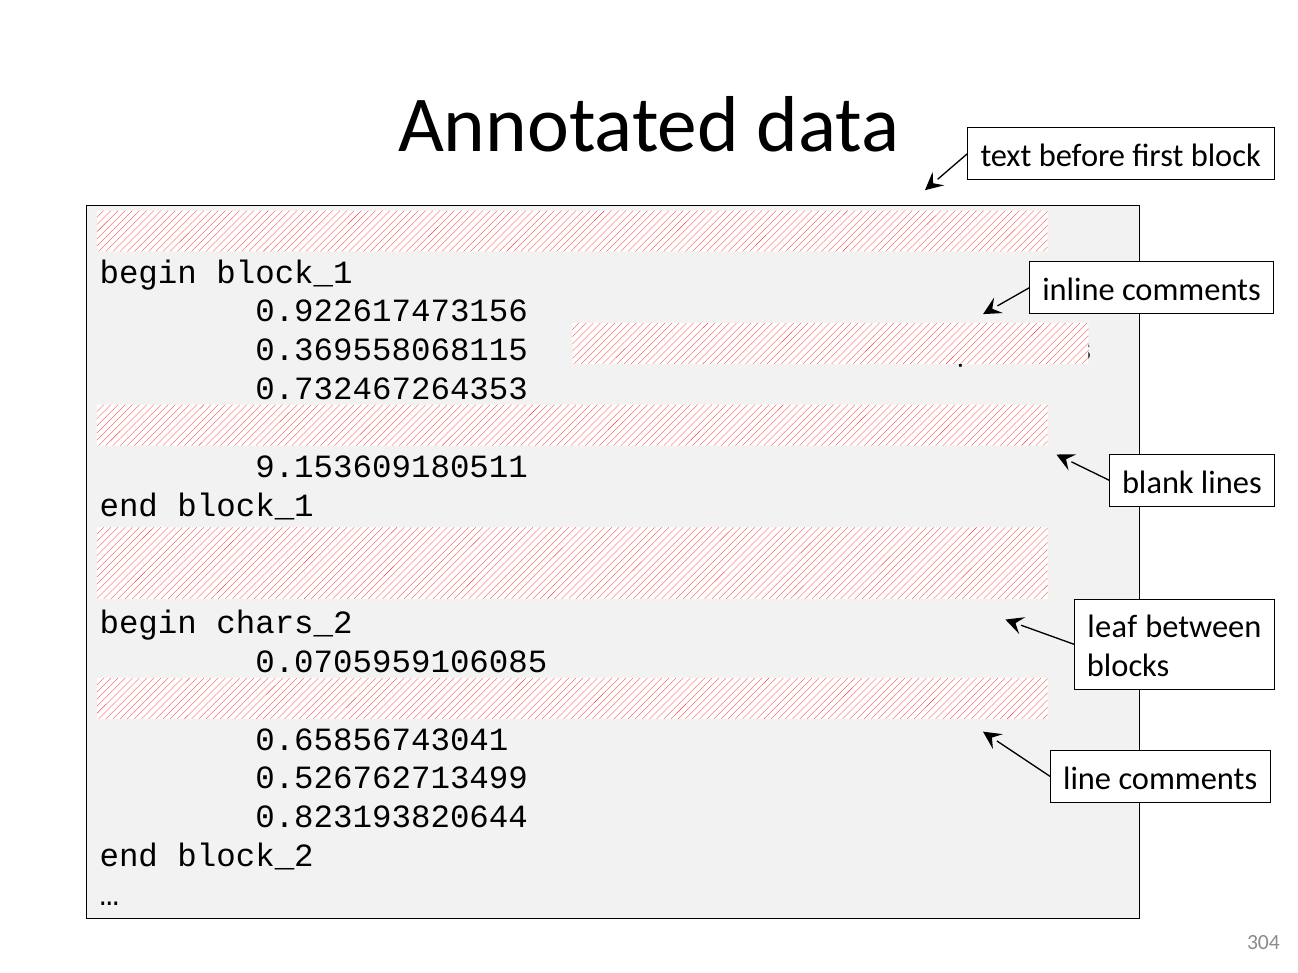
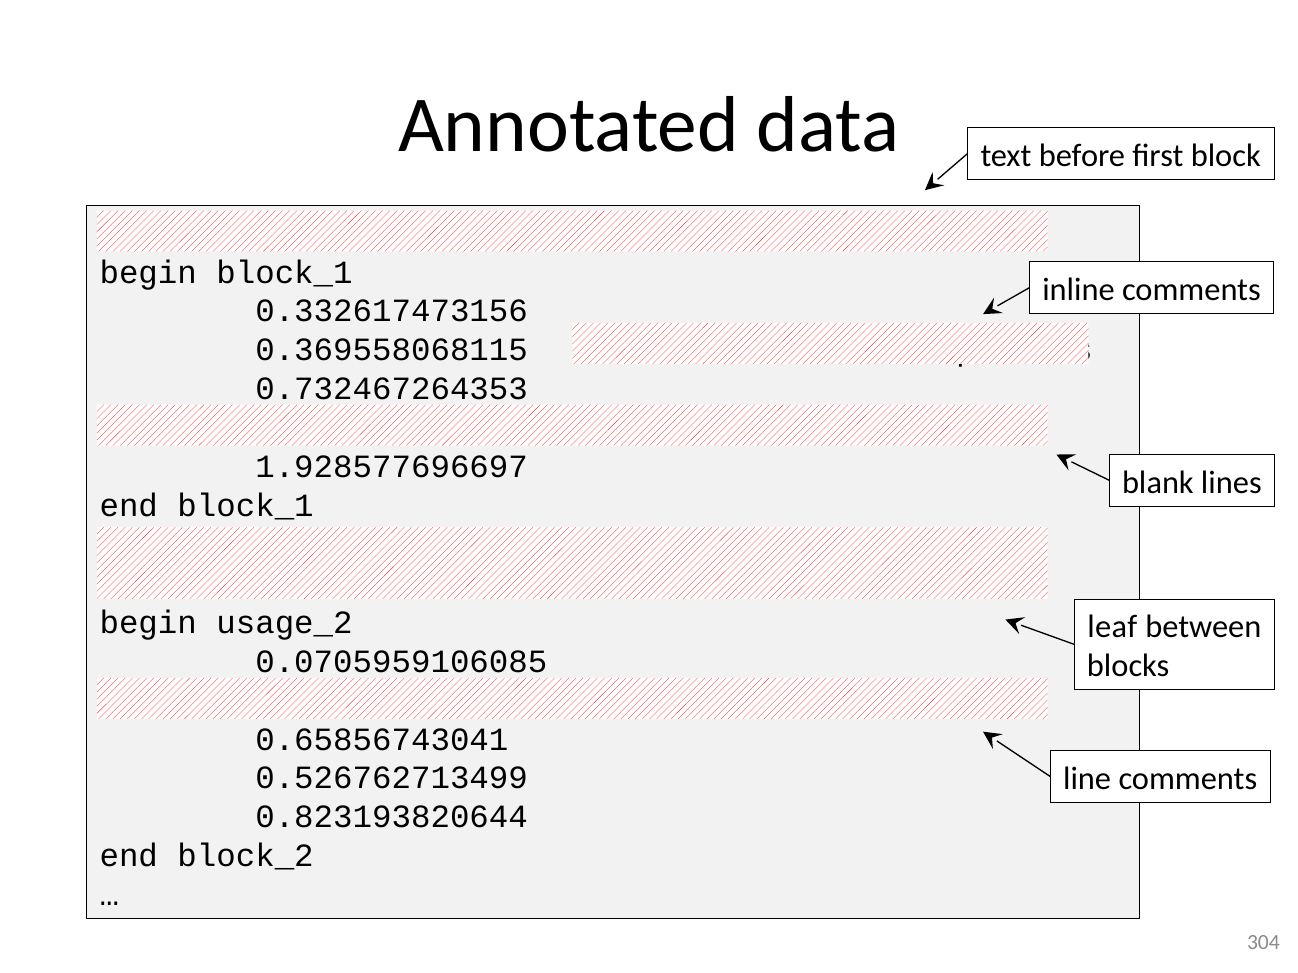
0.922617473156: 0.922617473156 -> 0.332617473156 (392, 311)
9.153609180511: 9.153609180511 -> 1.928577696697 (392, 467)
chars_2: chars_2 -> usage_2 (285, 623)
